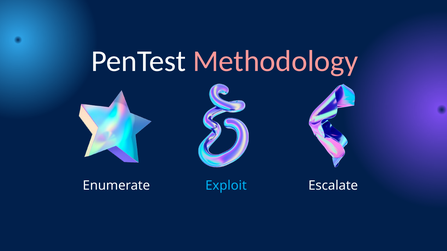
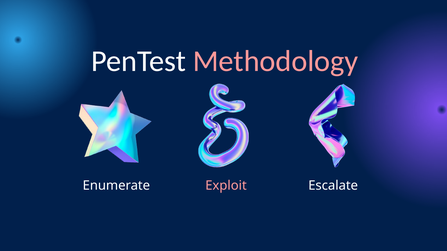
Exploit colour: light blue -> pink (226, 186)
